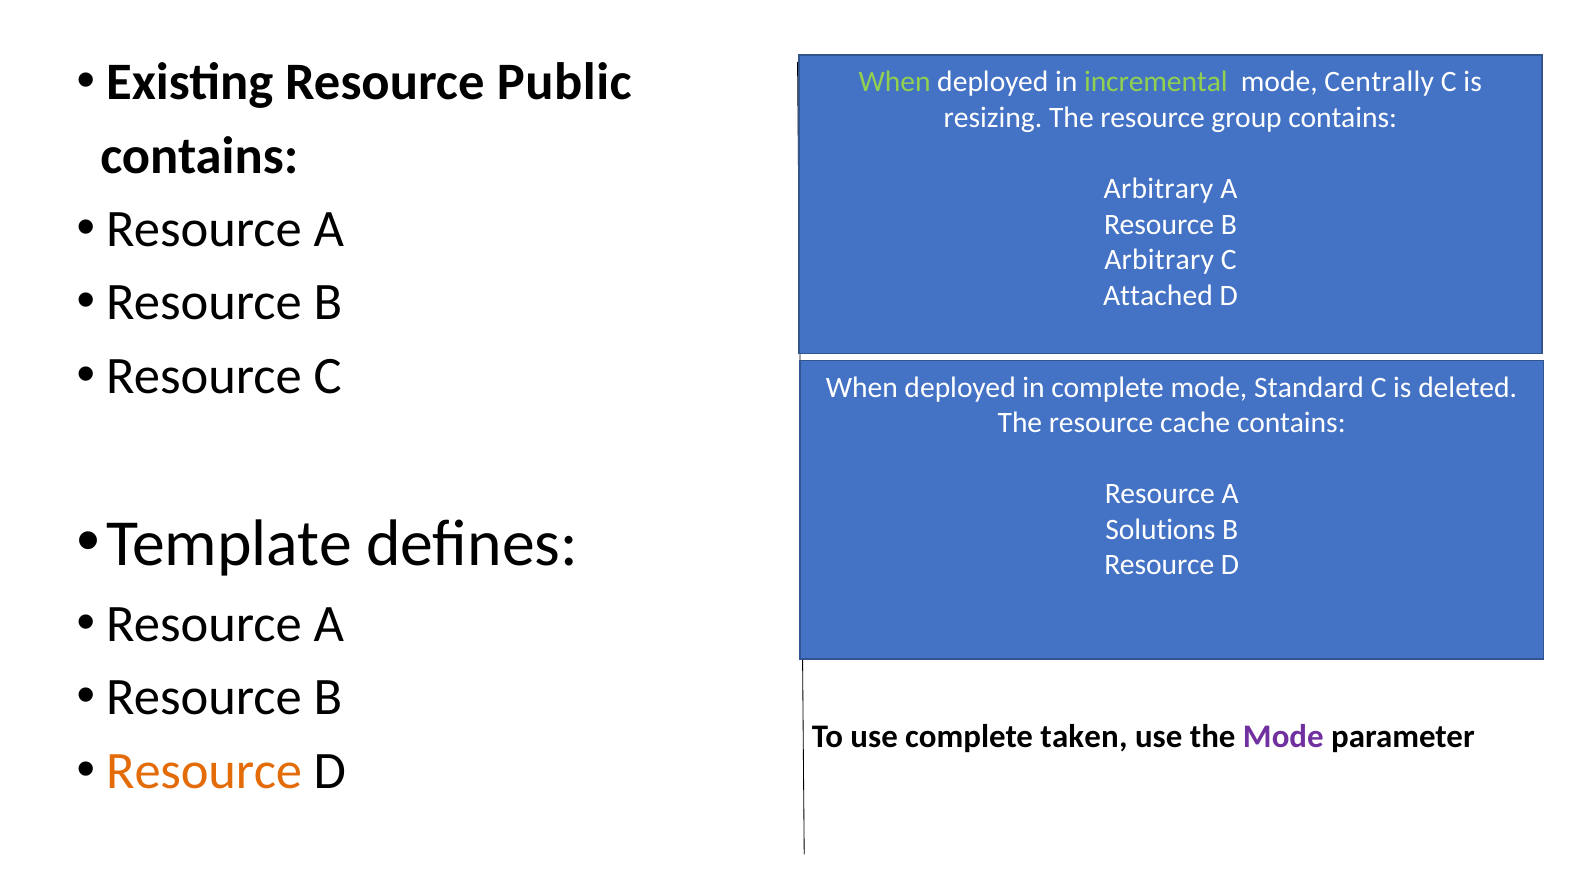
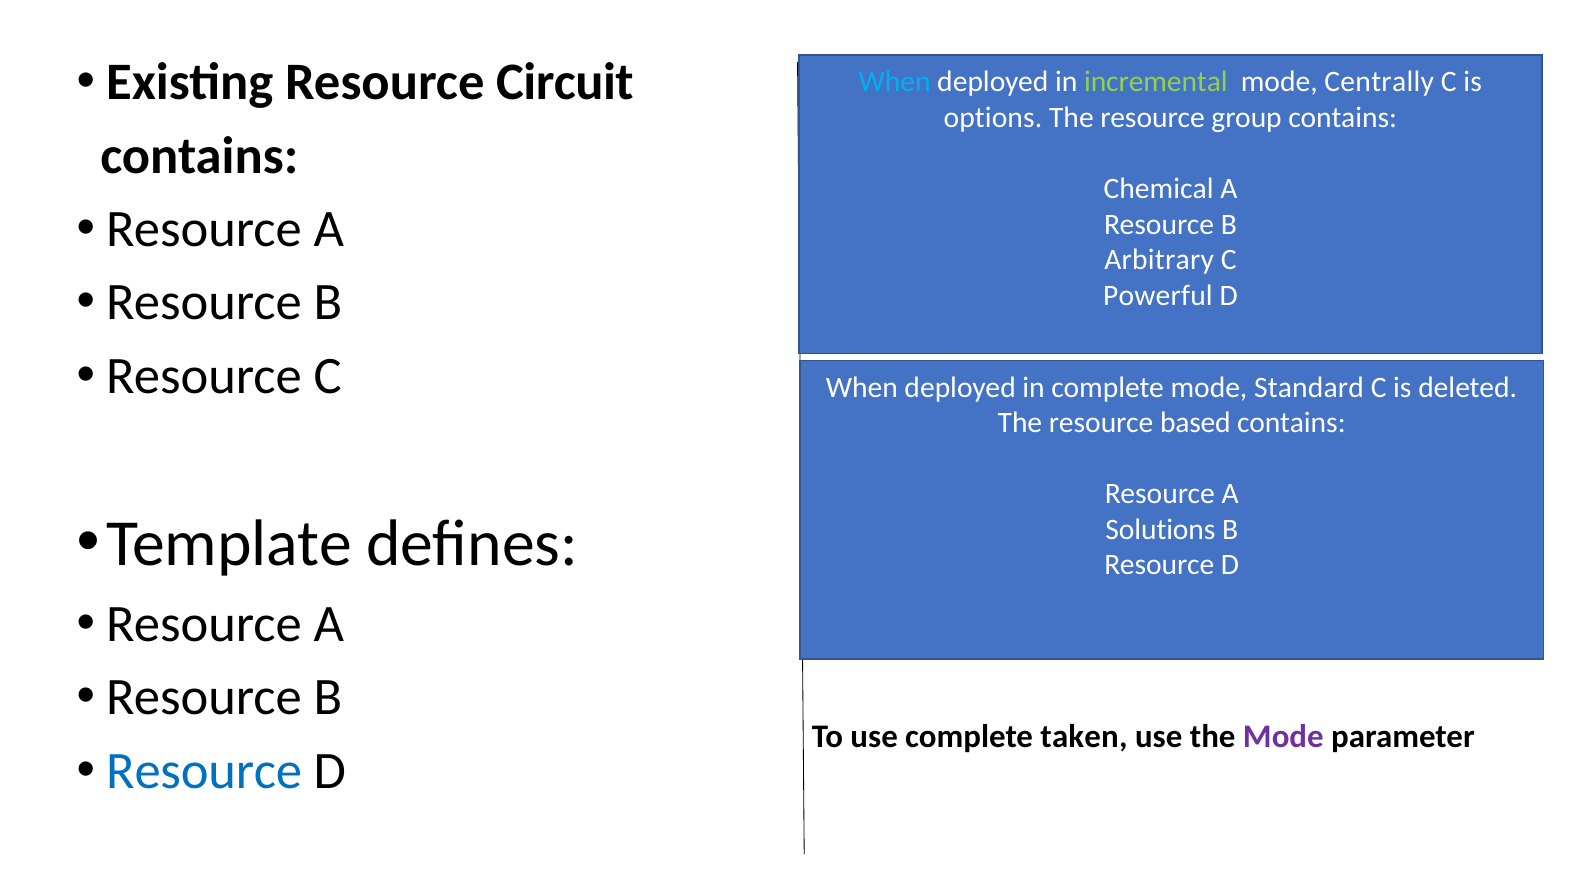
Public: Public -> Circuit (565, 82)
When colour: light green -> light blue (895, 82)
resizing: resizing -> options (993, 118)
Arbitrary: Arbitrary -> Chemical (1159, 189)
Attached: Attached -> Powerful (1158, 295)
cache: cache -> based (1195, 423)
Resource colour: orange -> blue (204, 770)
